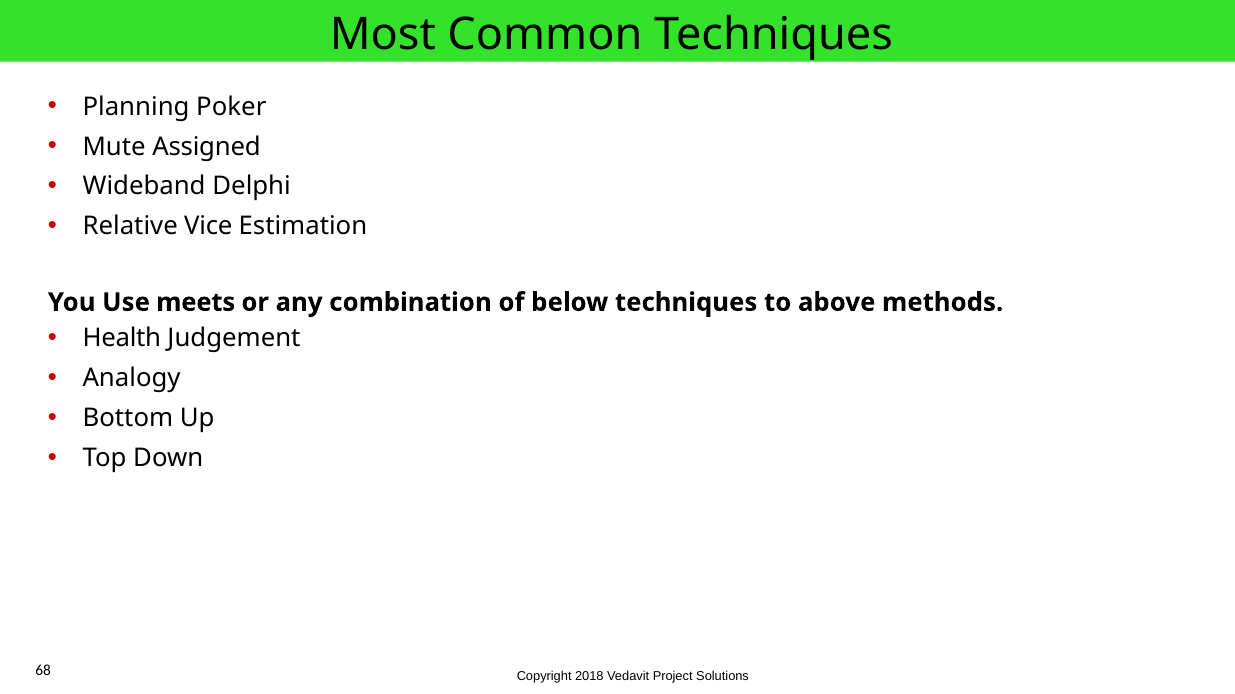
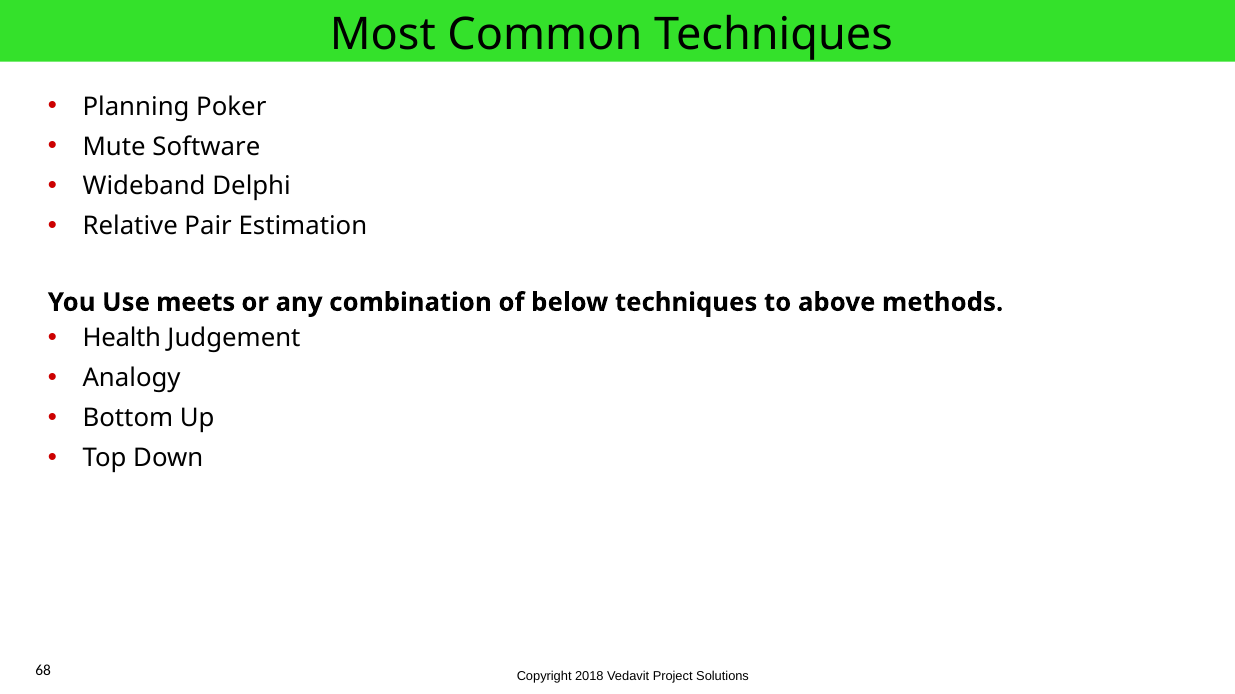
Assigned: Assigned -> Software (206, 147)
Vice: Vice -> Pair (208, 227)
